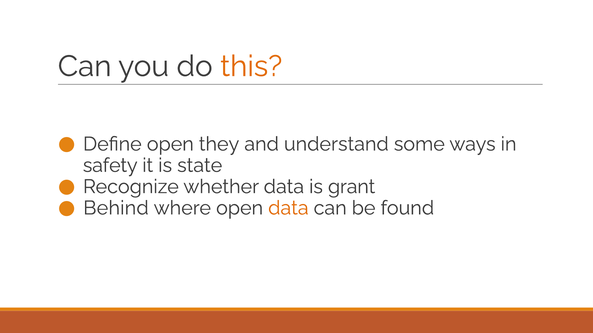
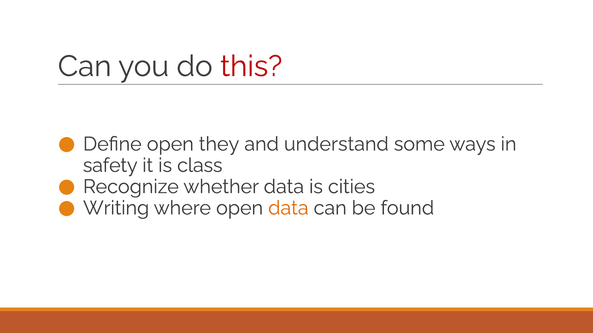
this colour: orange -> red (251, 66)
state: state -> class (200, 166)
grant: grant -> cities (351, 187)
Behind: Behind -> Writing (116, 208)
